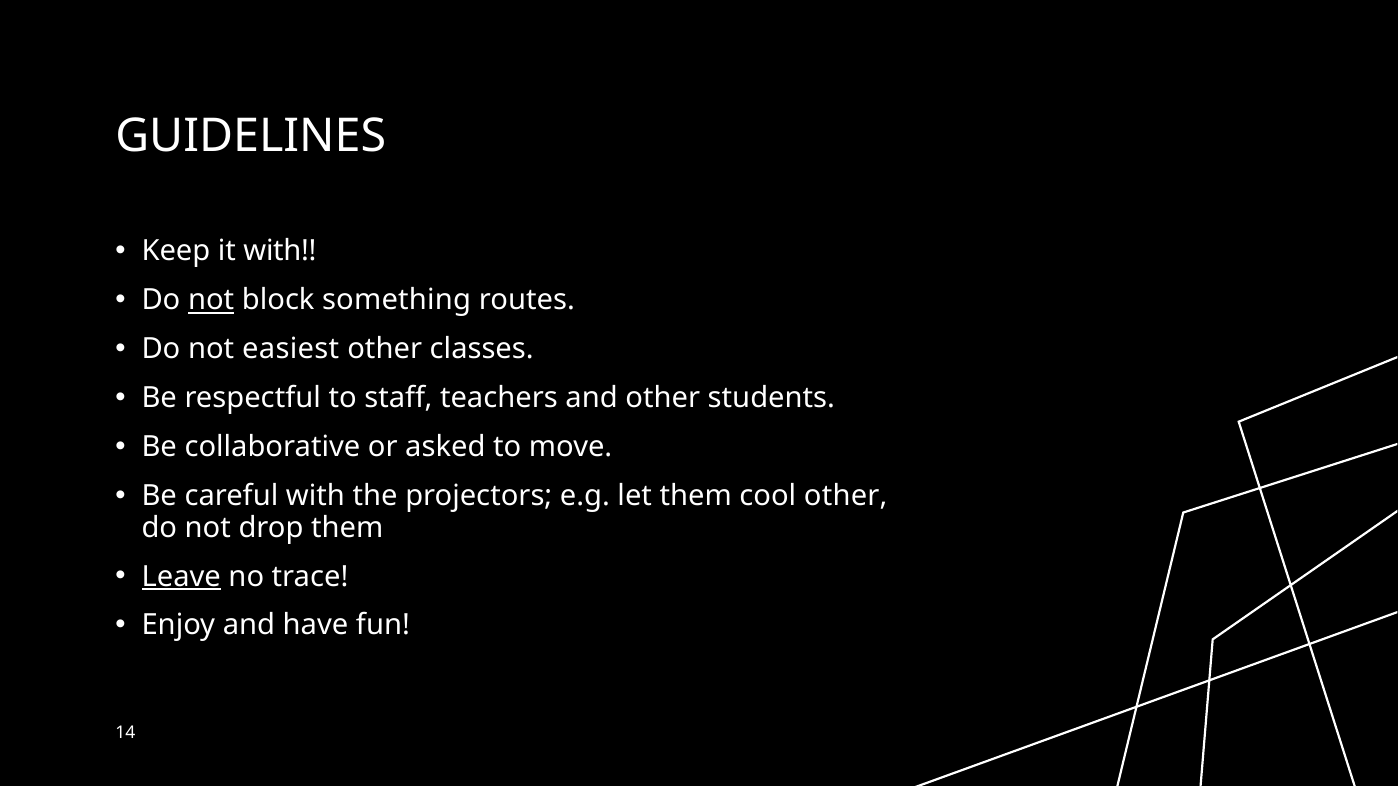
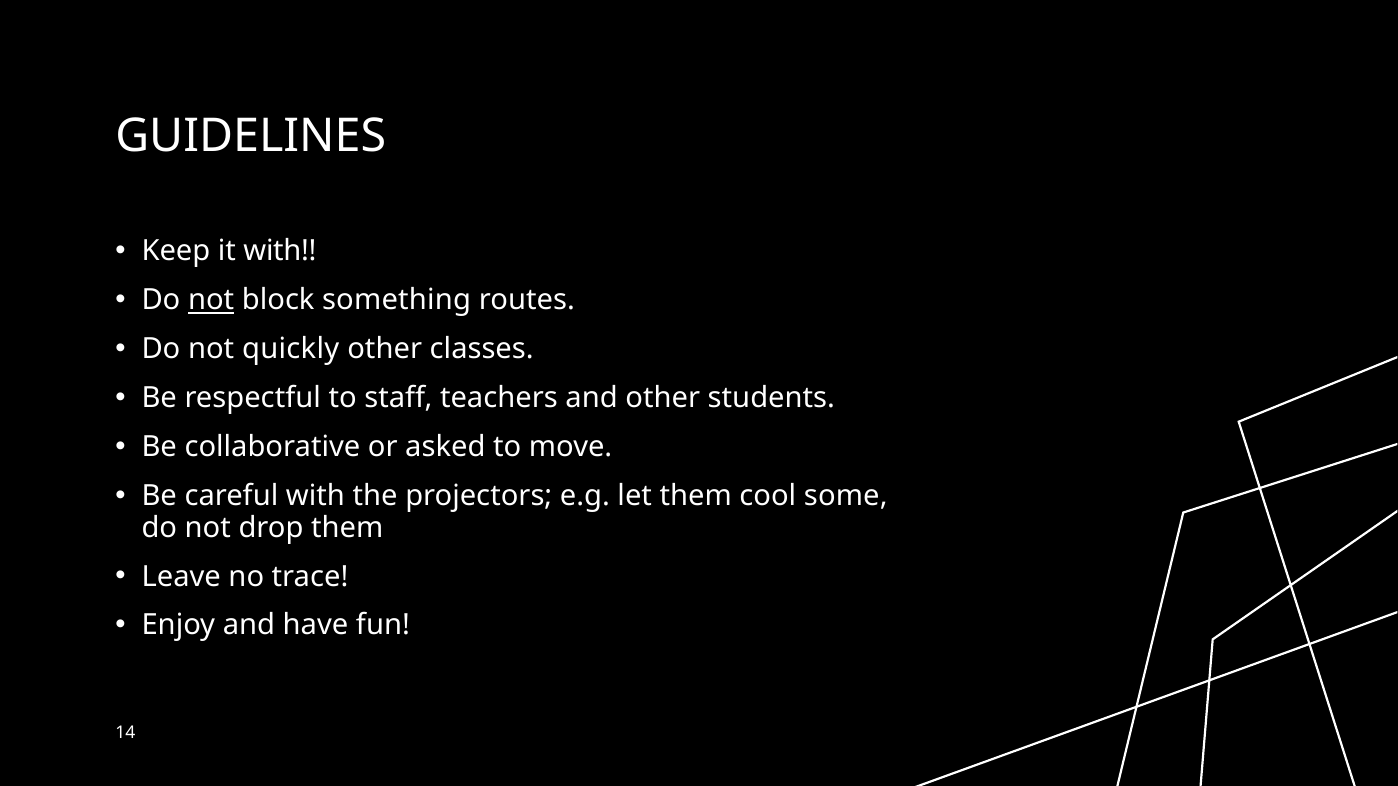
easiest: easiest -> quickly (291, 349)
cool other: other -> some (846, 496)
Leave underline: present -> none (181, 577)
